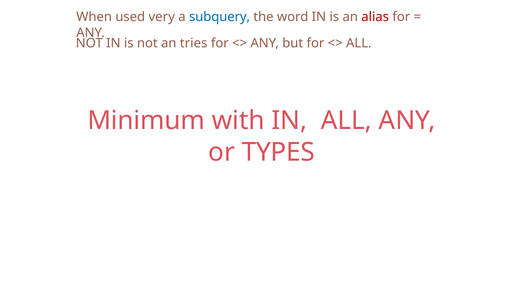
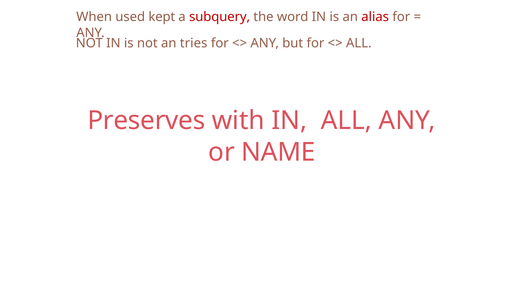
very: very -> kept (162, 17)
subquery colour: blue -> red (220, 17)
Minimum: Minimum -> Preserves (146, 121)
TYPES: TYPES -> NAME (278, 152)
